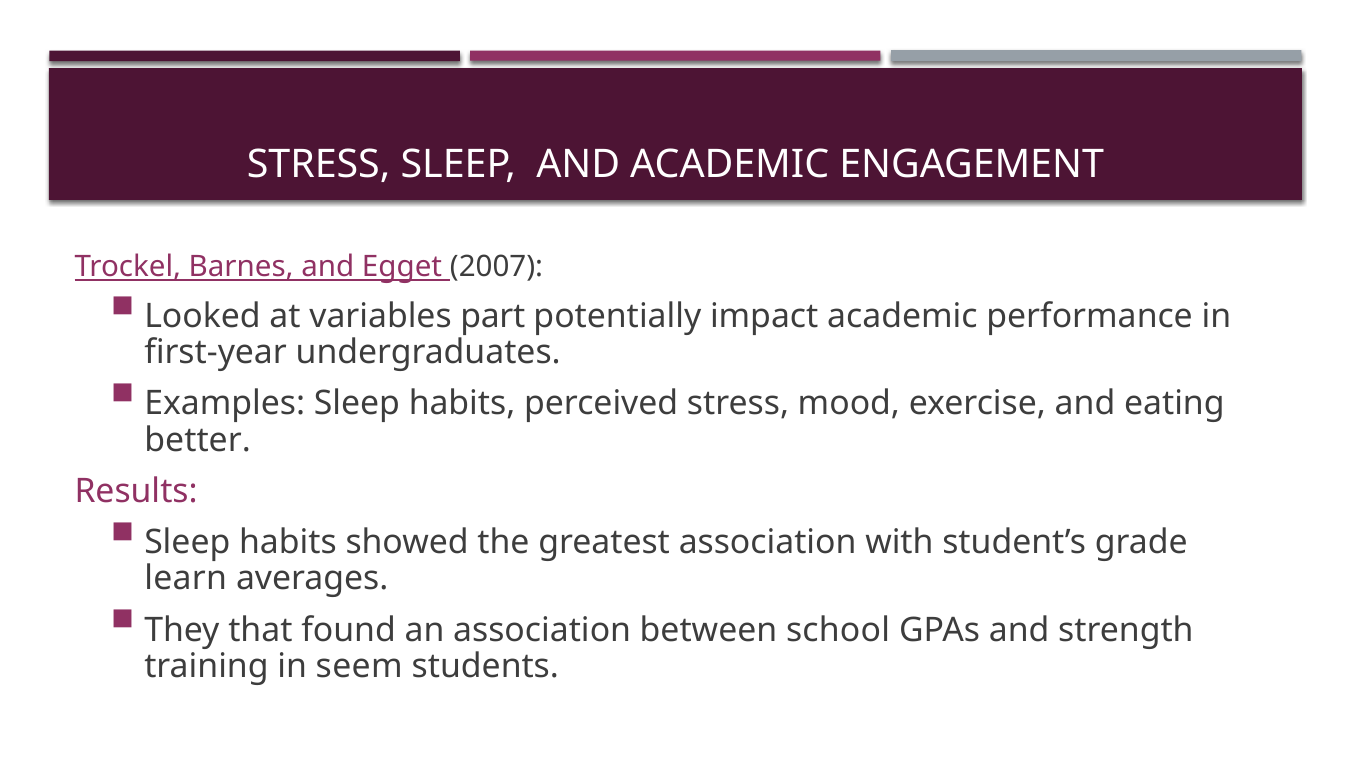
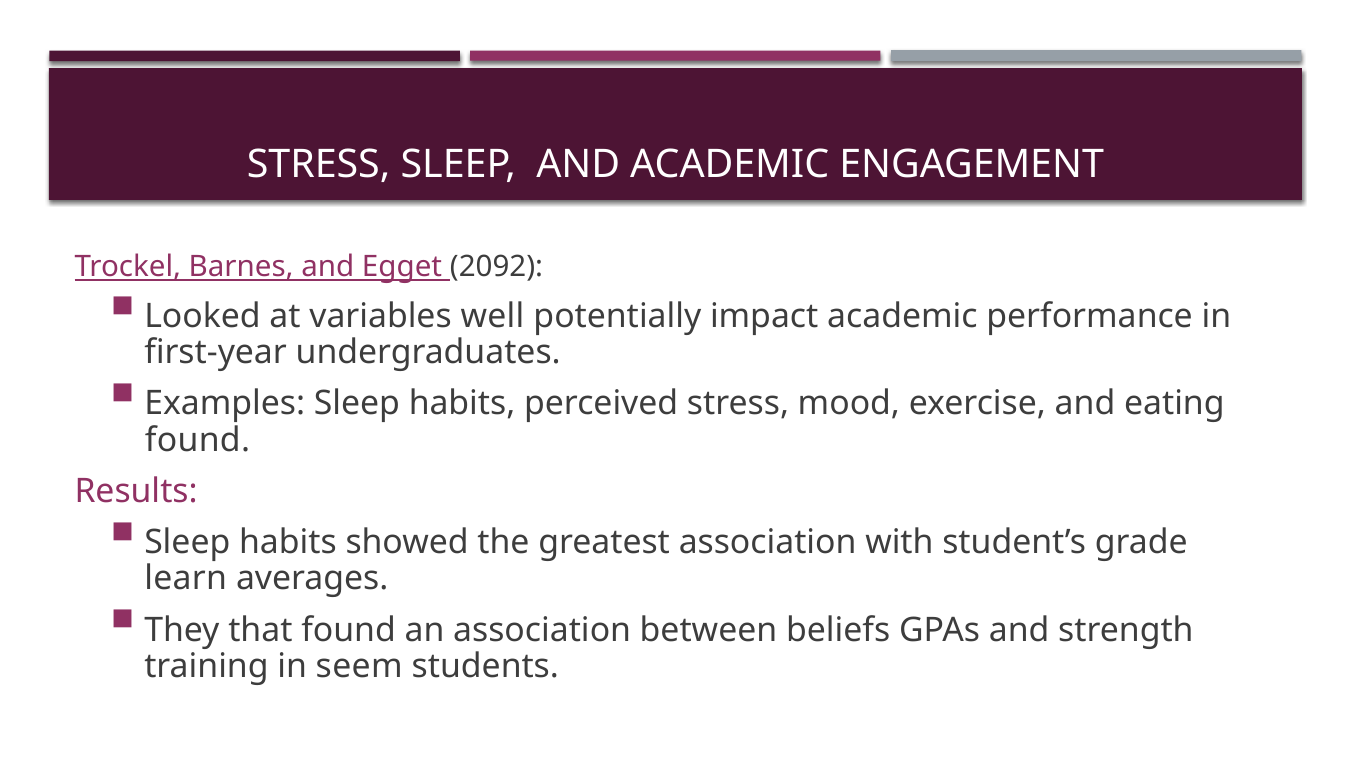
2007: 2007 -> 2092 (497, 266)
part: part -> well (492, 316)
better: better -> found (197, 440)
school: school -> beliefs (838, 630)
